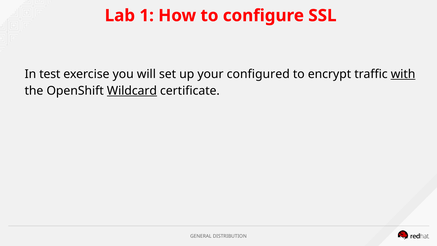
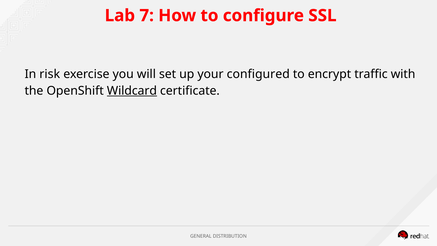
1: 1 -> 7 (147, 16)
test: test -> risk (50, 74)
with underline: present -> none (403, 74)
